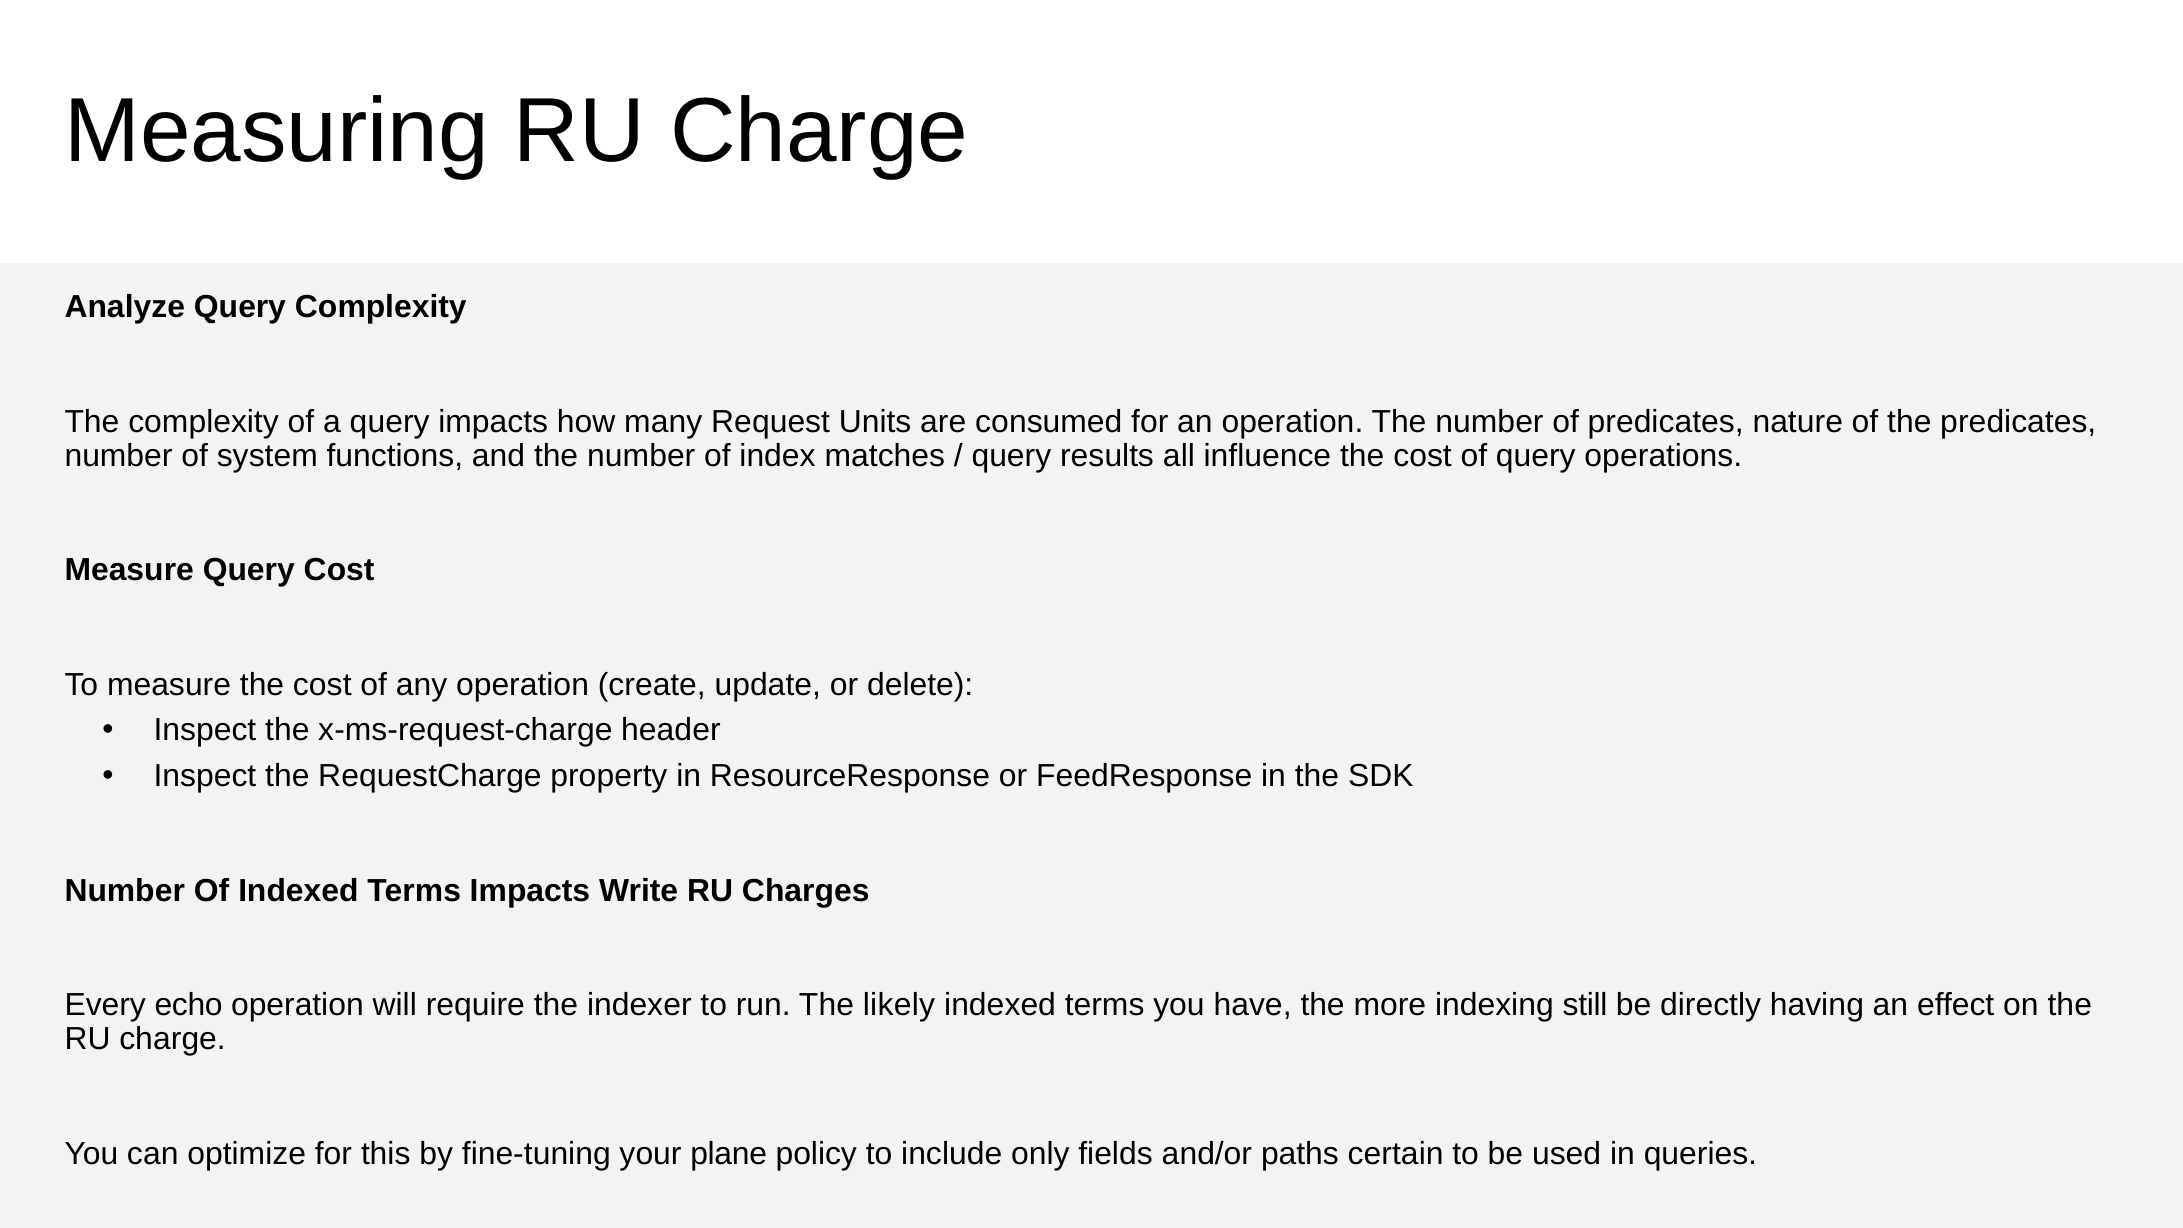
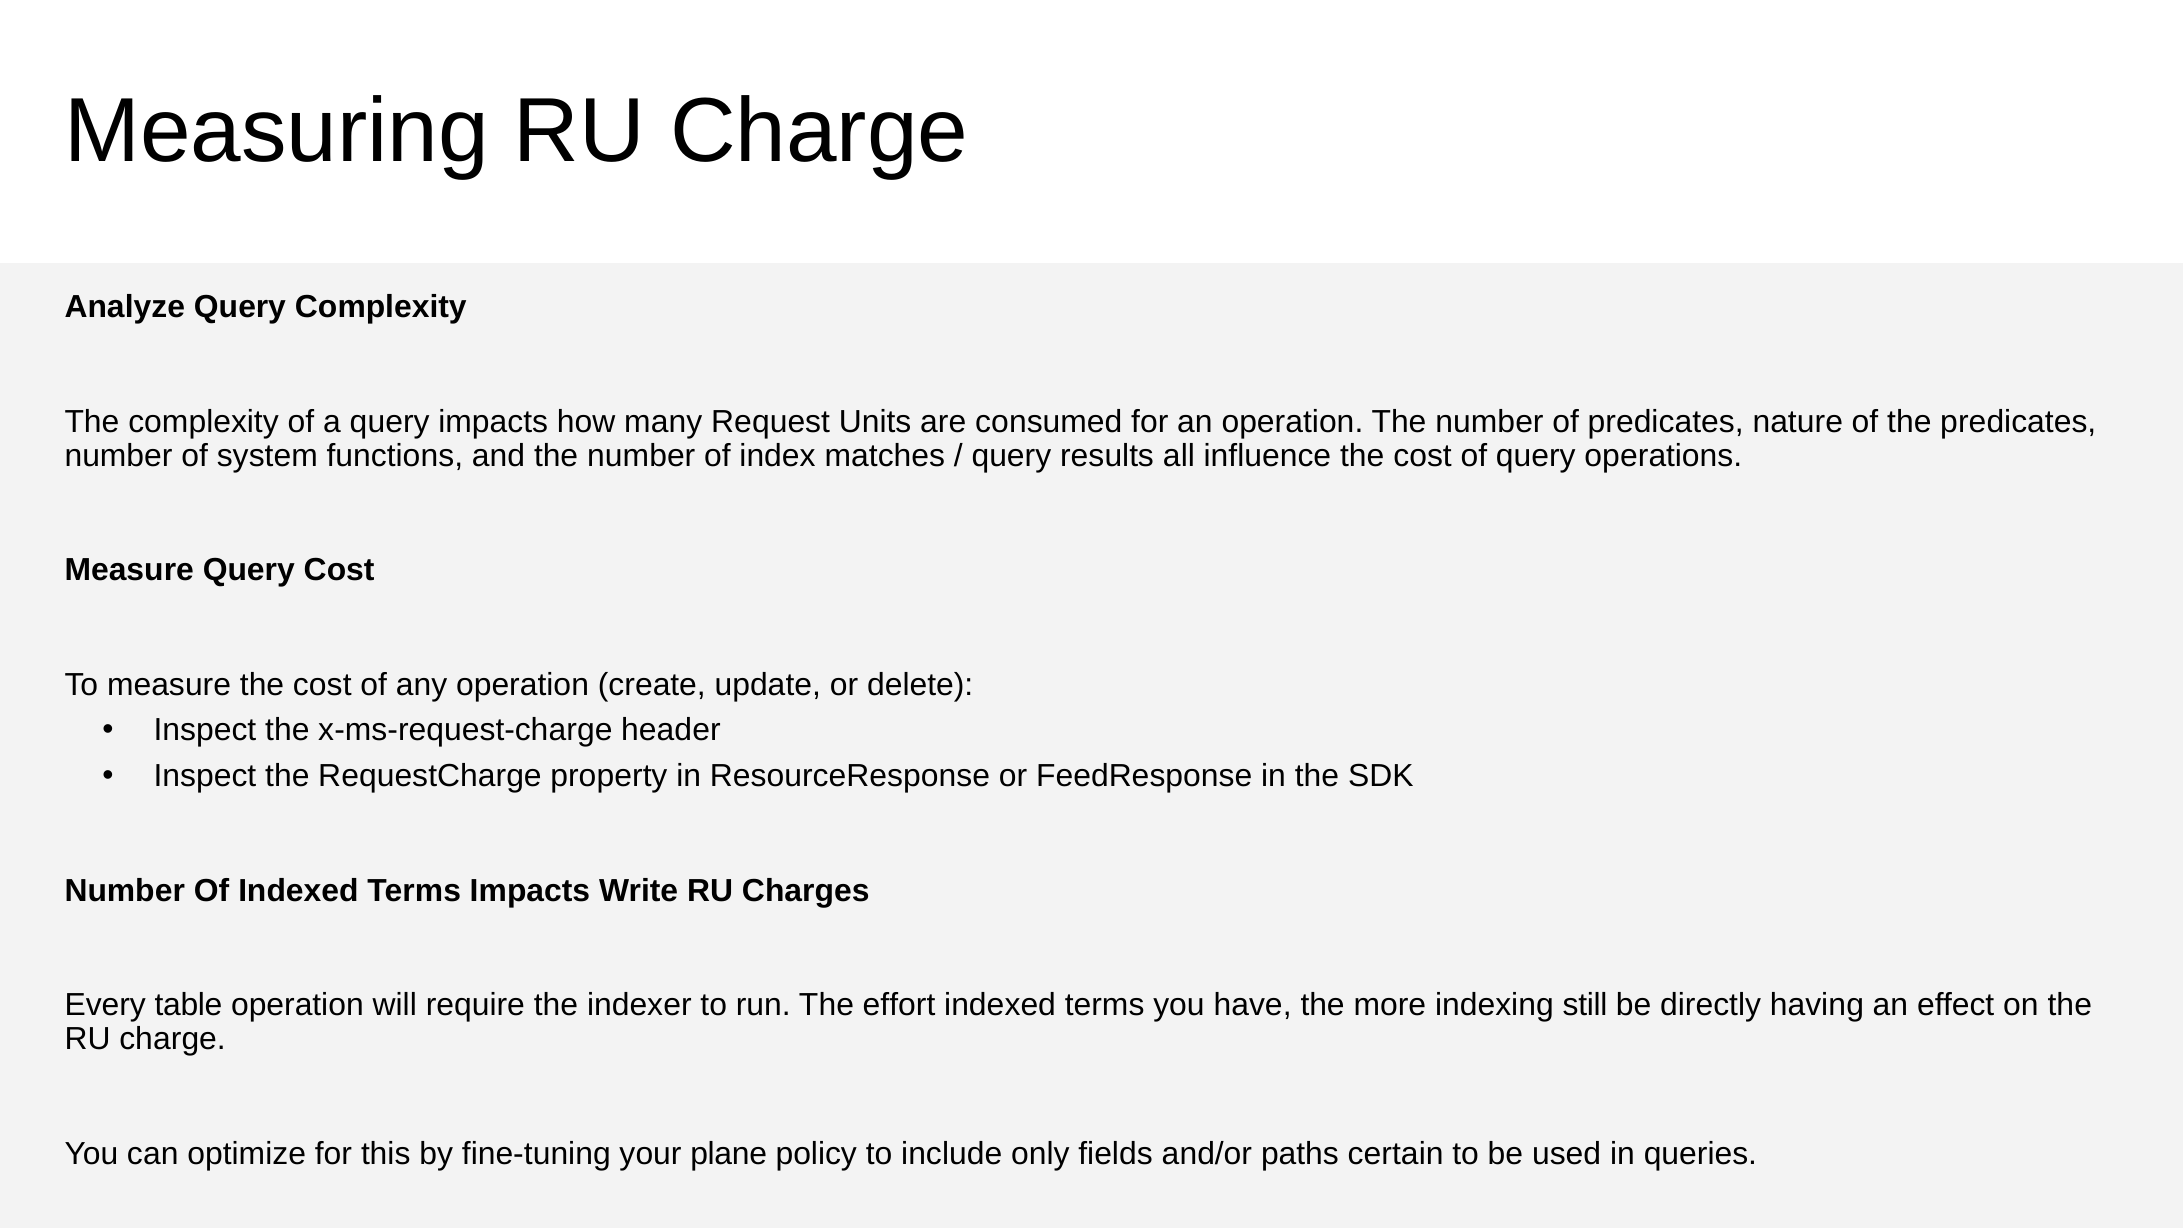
echo: echo -> table (189, 1005)
likely: likely -> effort (899, 1005)
